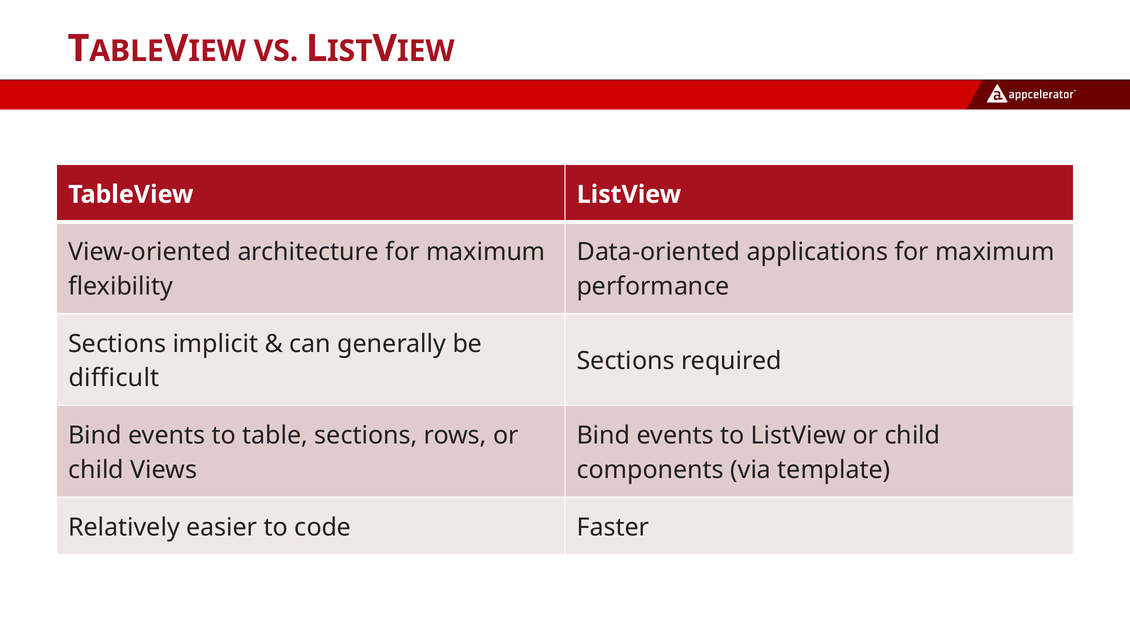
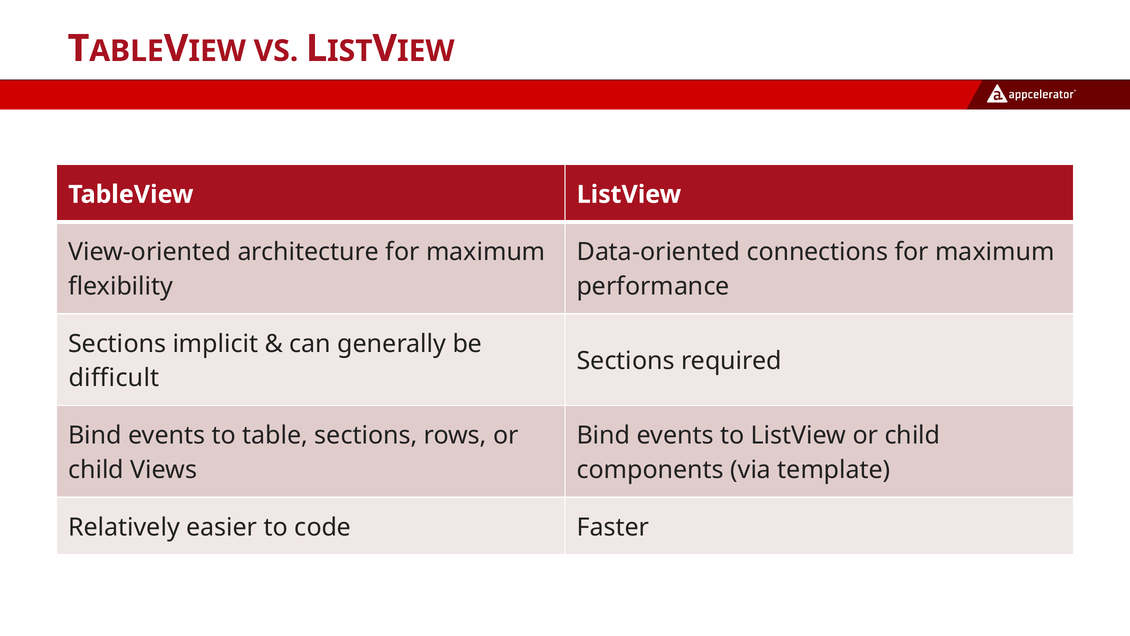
applications: applications -> connections (817, 252)
